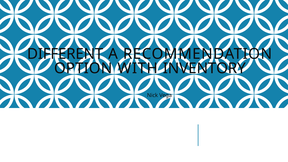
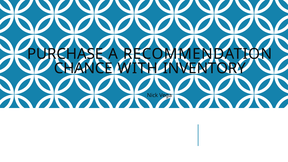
DIFFERENT: DIFFERENT -> PURCHASE (65, 54)
OPTION: OPTION -> CHANCE (83, 68)
